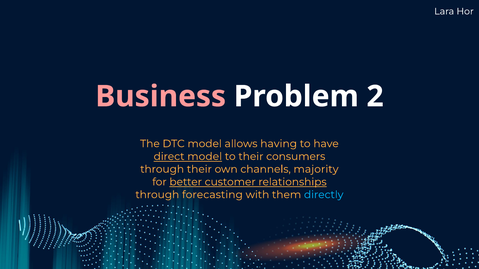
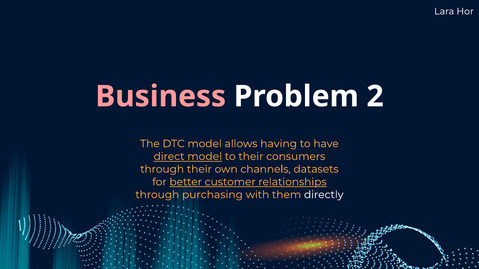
majority: majority -> datasets (316, 169)
forecasting: forecasting -> purchasing (212, 195)
directly colour: light blue -> white (324, 195)
